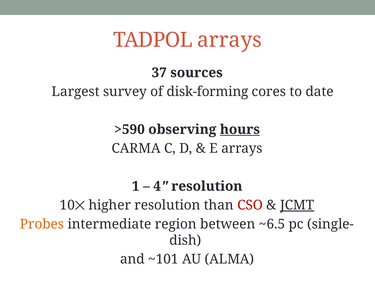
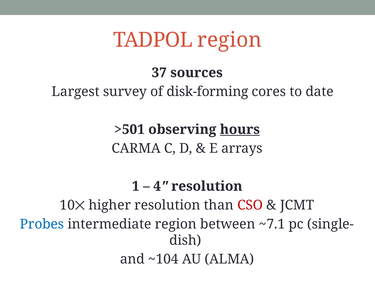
TADPOL arrays: arrays -> region (229, 40)
>590: >590 -> >501 (130, 130)
JCMT underline: present -> none (297, 205)
Probes colour: orange -> blue (42, 224)
~6.5: ~6.5 -> ~7.1 (272, 224)
~101: ~101 -> ~104 (163, 259)
